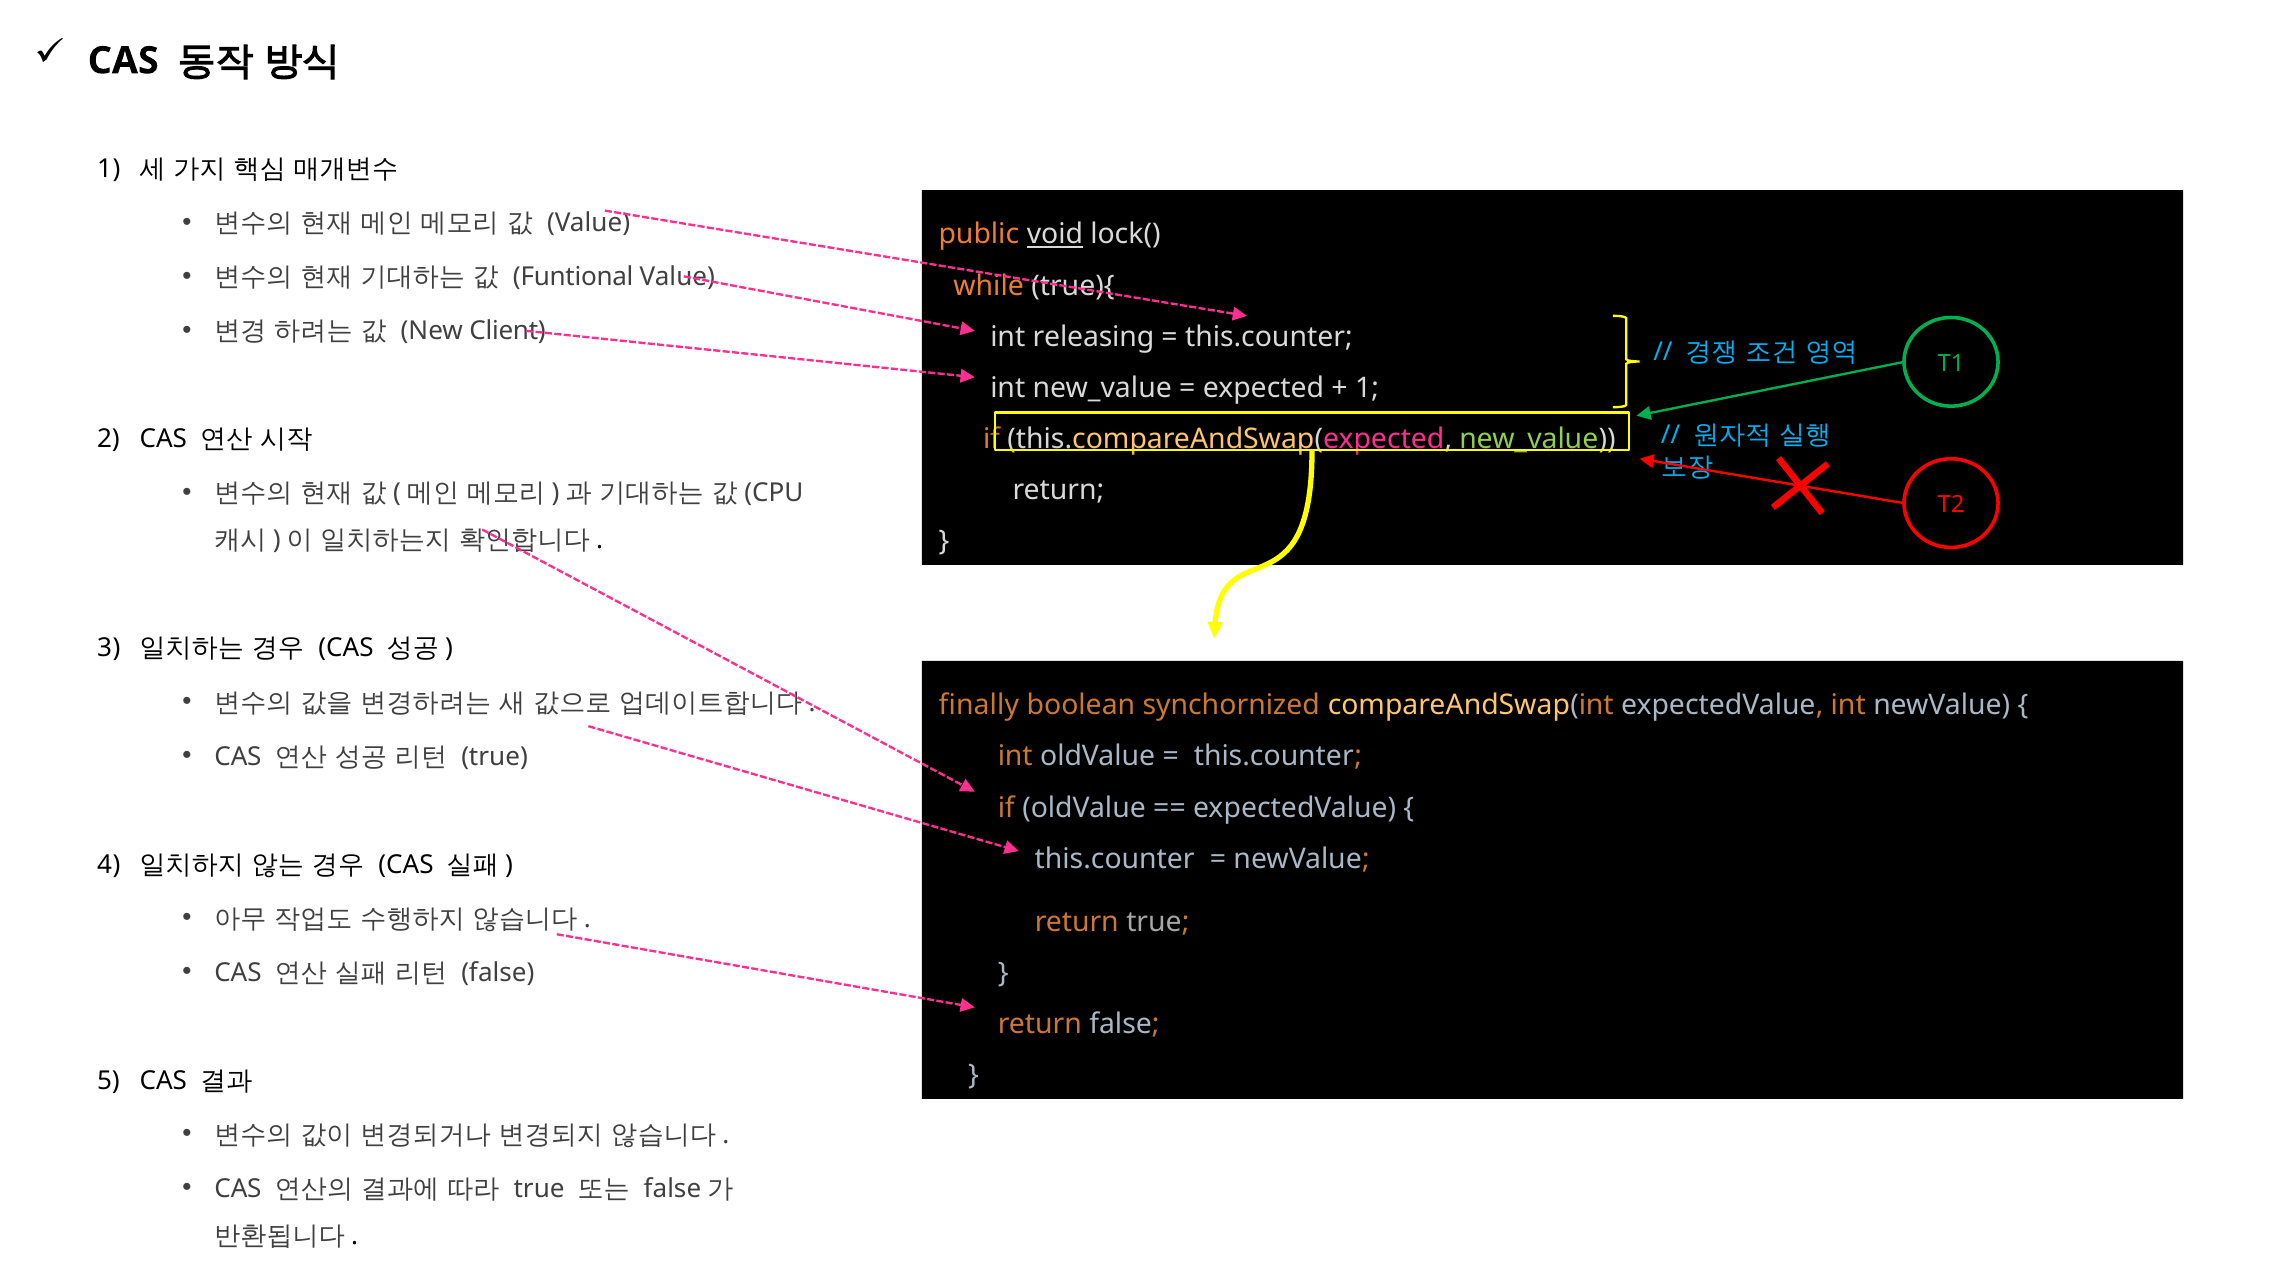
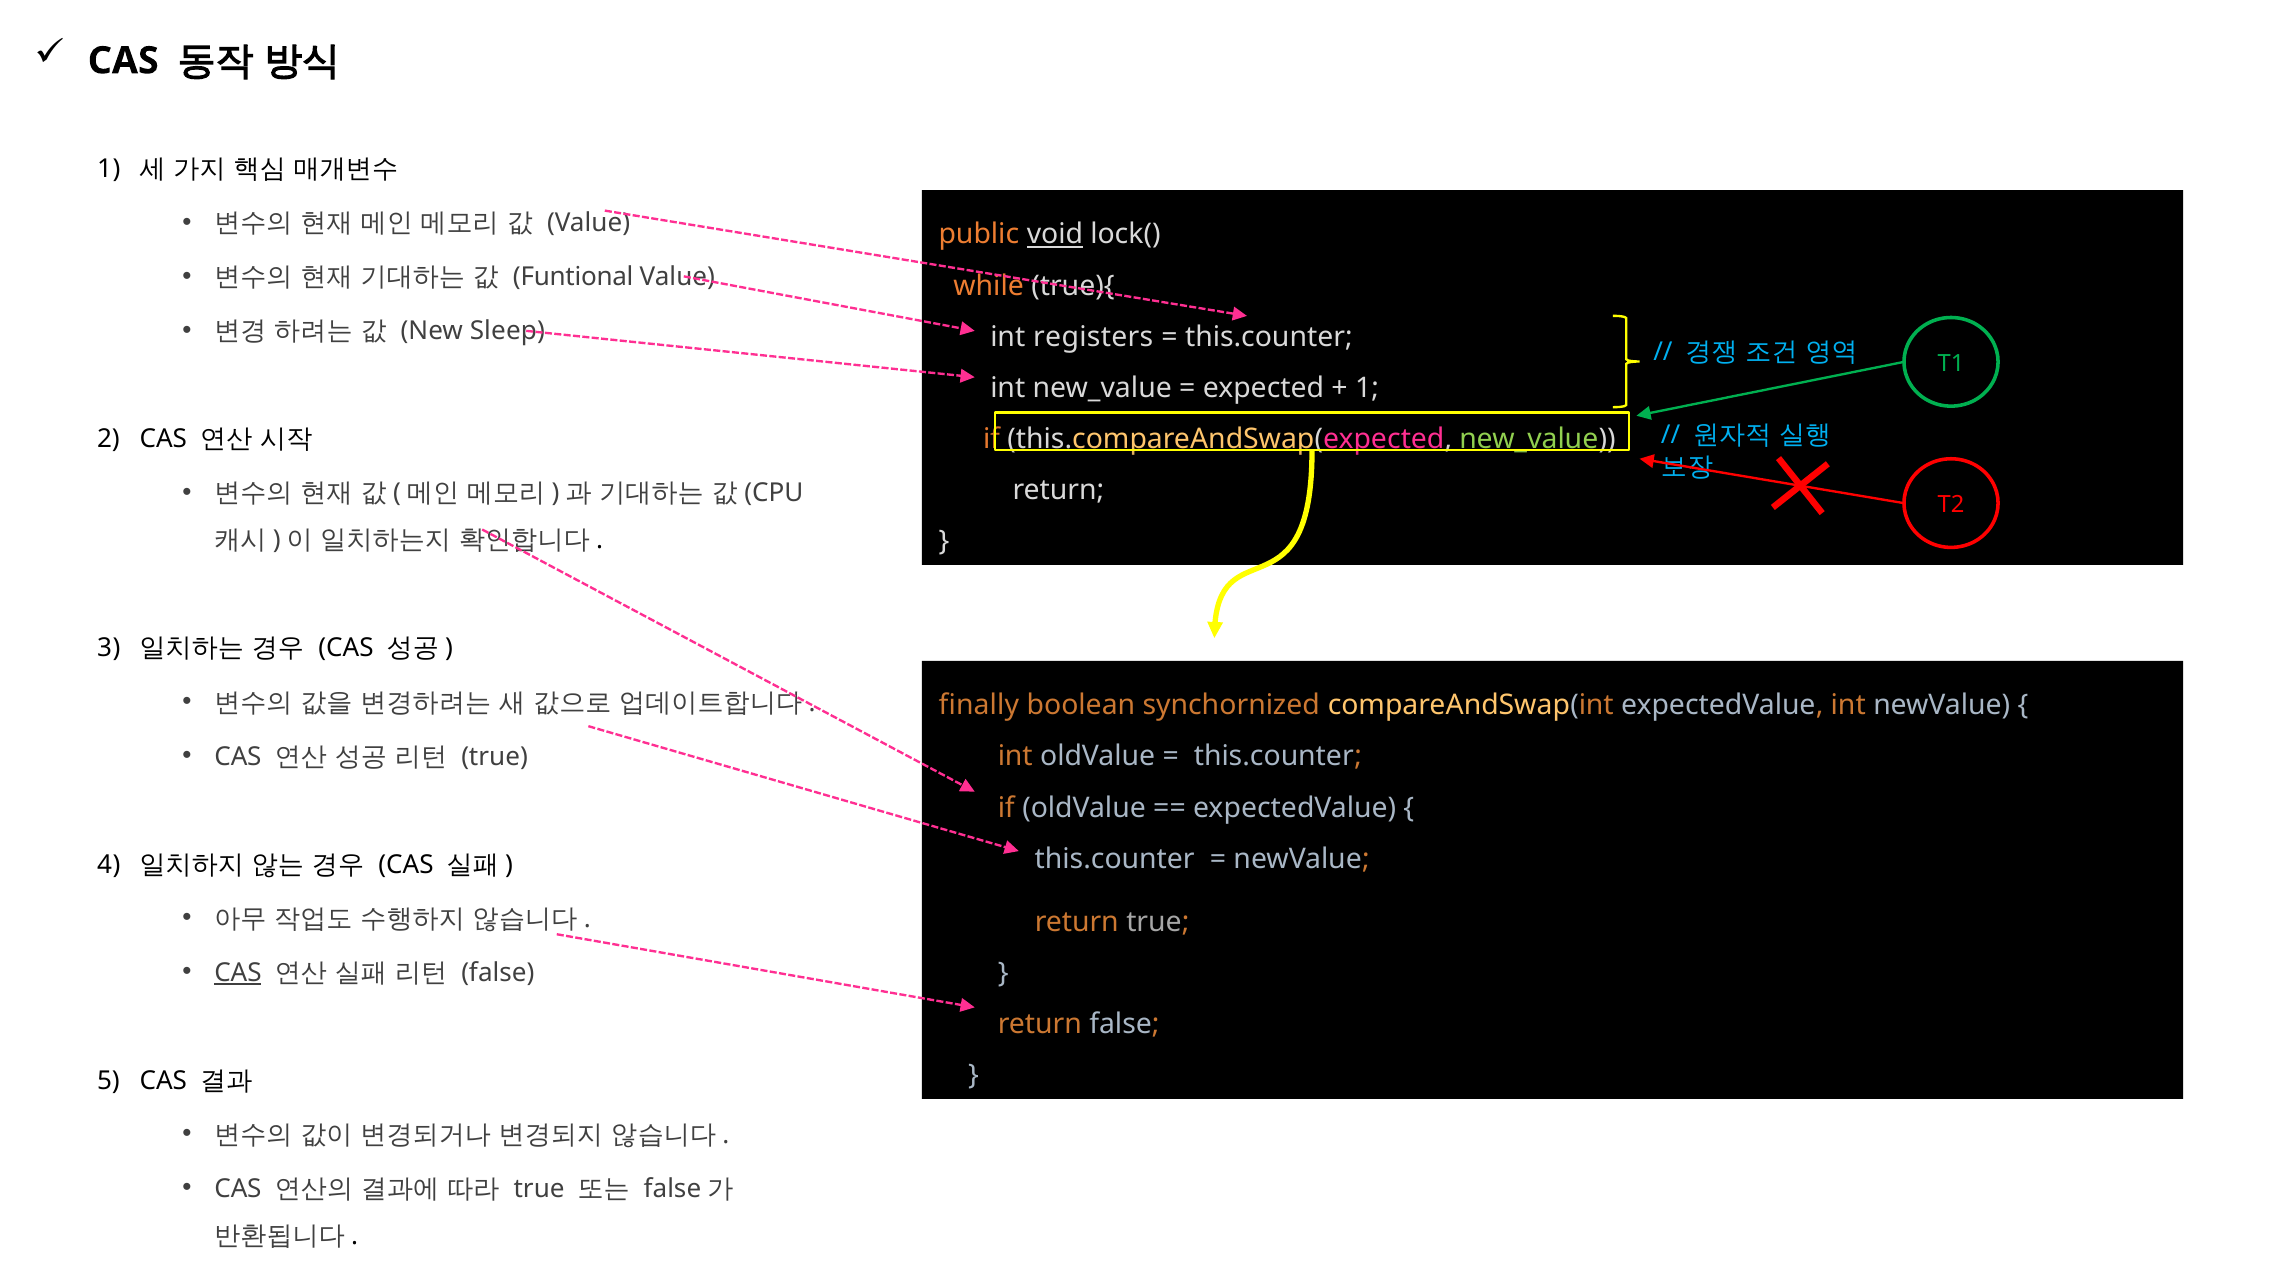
Client: Client -> Sleep (507, 331)
releasing: releasing -> registers (1093, 337)
CAS underline: none -> present (238, 973)
